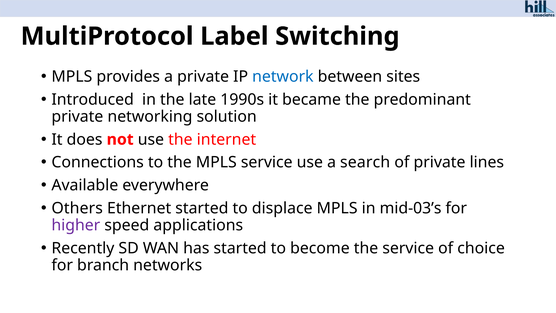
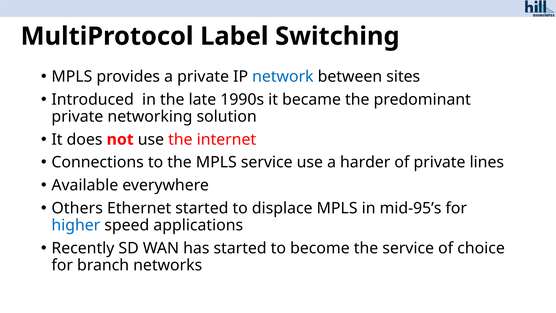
search: search -> harder (365, 162)
mid-03’s: mid-03’s -> mid-95’s (411, 208)
higher colour: purple -> blue (76, 225)
